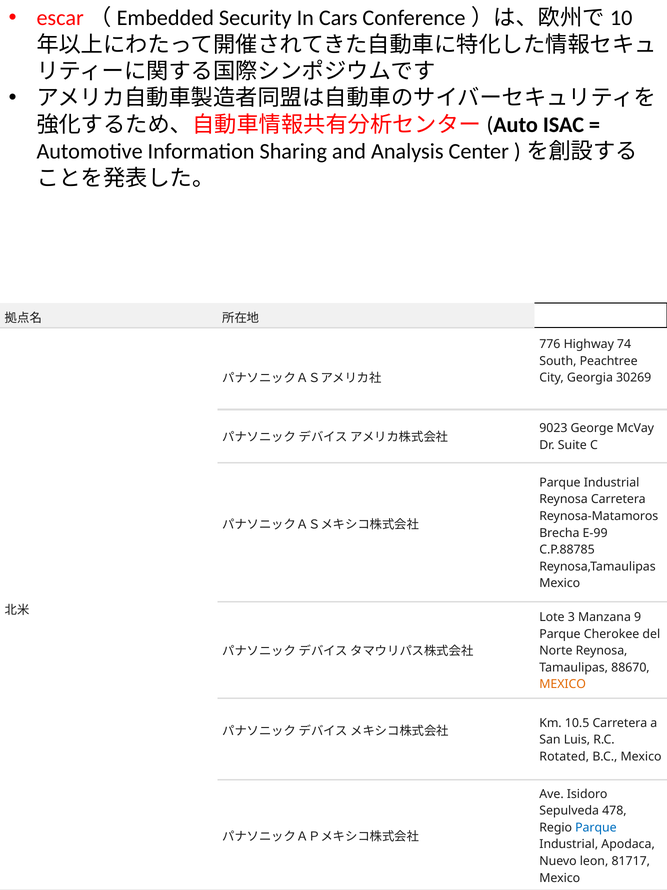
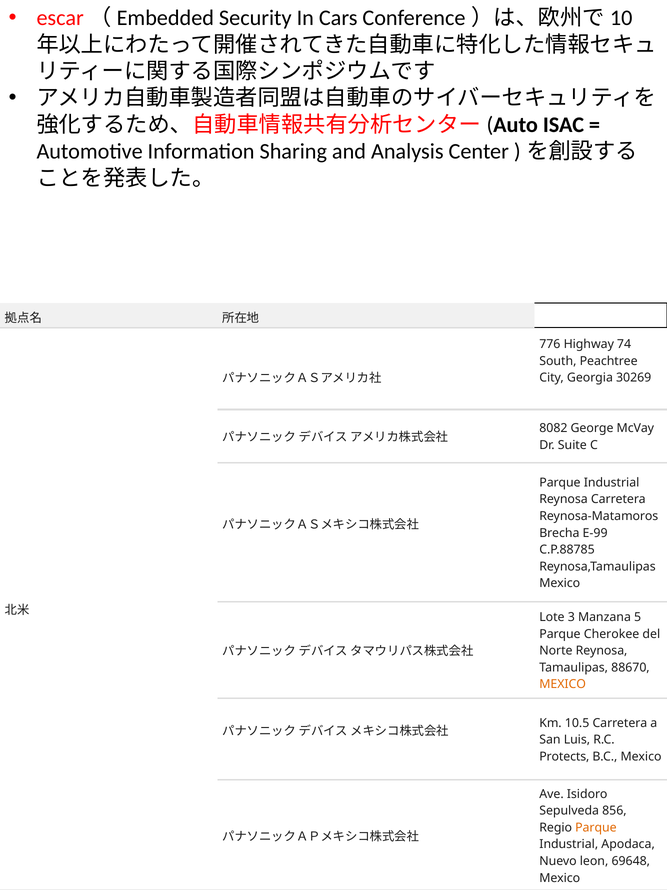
9023: 9023 -> 8082 (553, 428)
9: 9 -> 5 (638, 617)
Rotated: Rotated -> Protects (564, 756)
478: 478 -> 856 (614, 810)
Parque colour: blue -> orange (596, 827)
81717: 81717 -> 69648 (631, 861)
